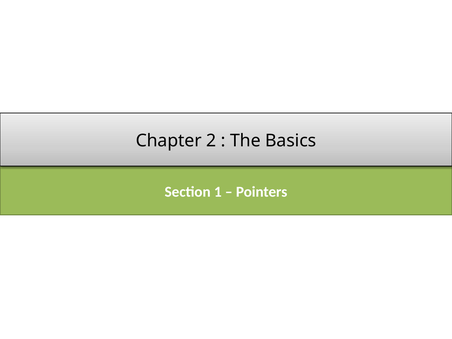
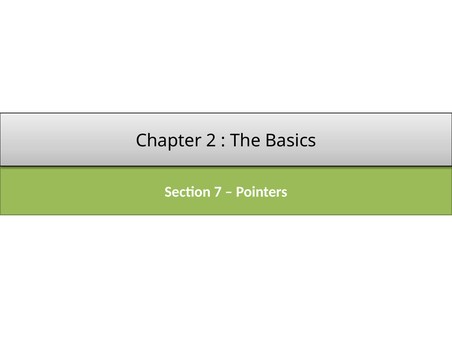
1: 1 -> 7 (218, 192)
